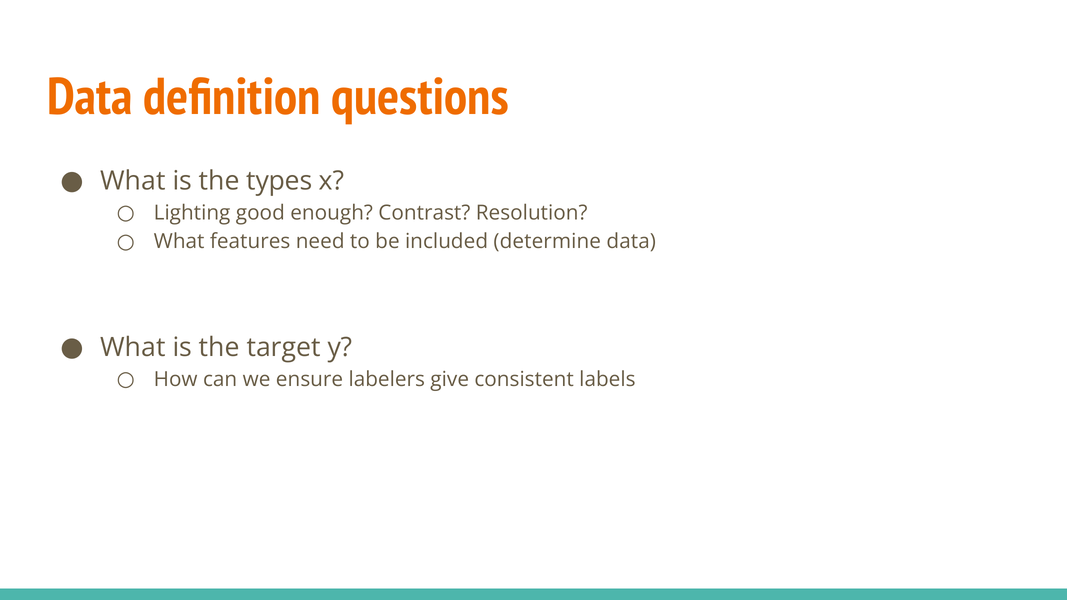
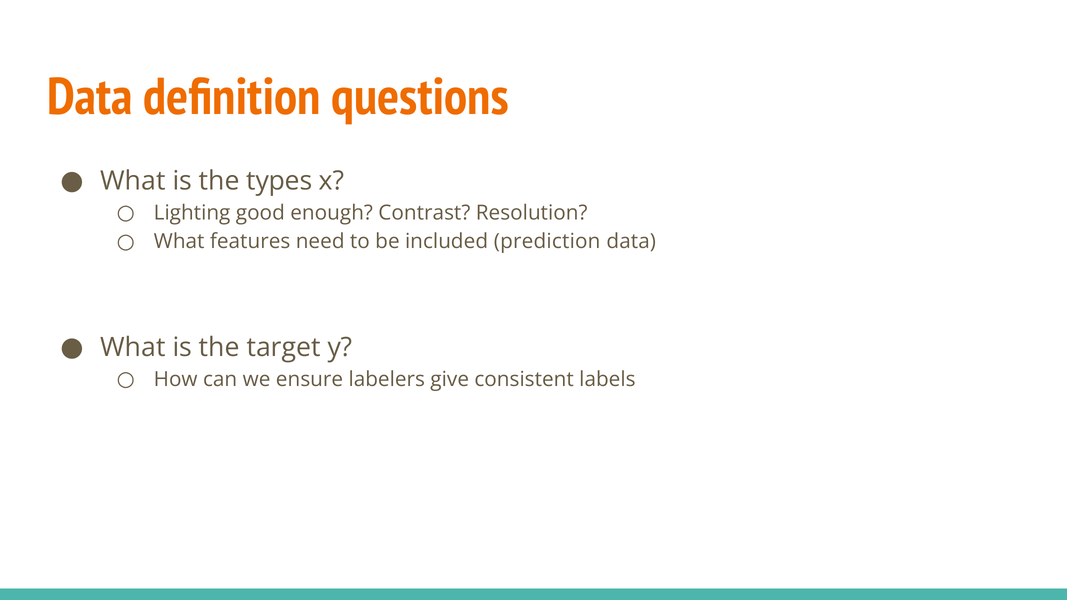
determine: determine -> prediction (547, 242)
